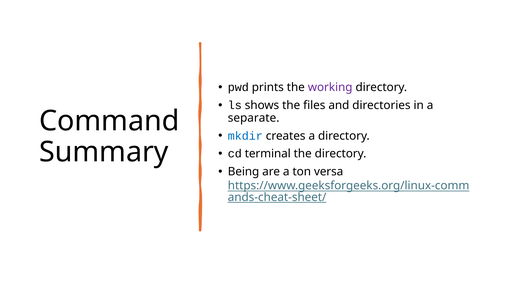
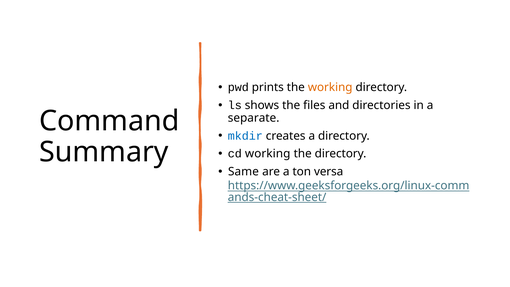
working colour: purple -> orange (330, 87)
cd terminal: terminal -> working (268, 154)
Being: Being -> Same (243, 172)
